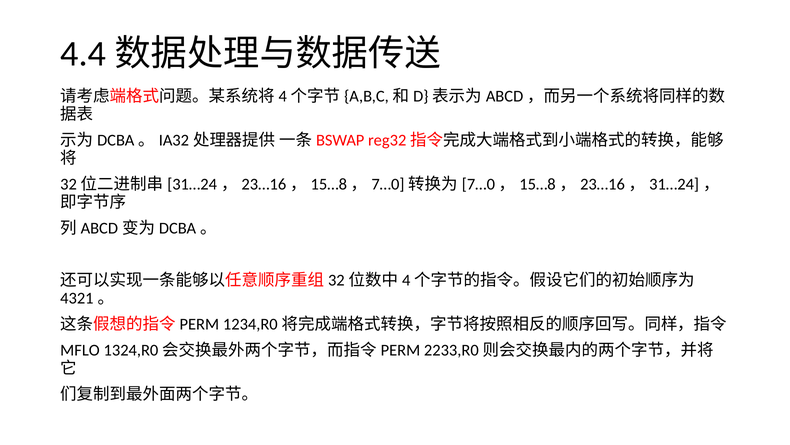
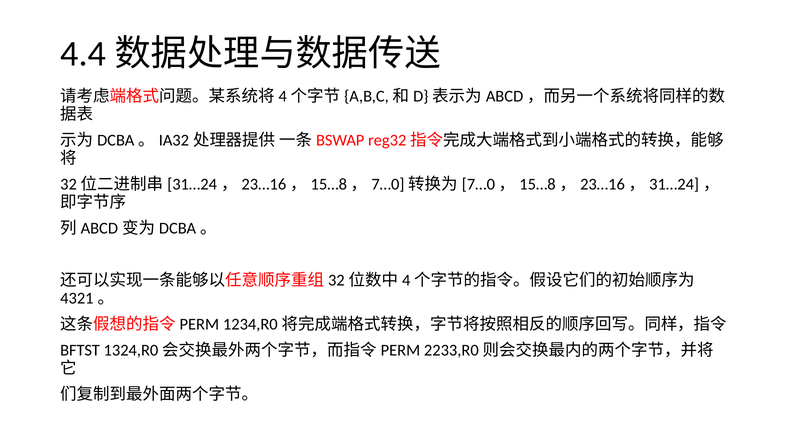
MFLO: MFLO -> BFTST (80, 350)
